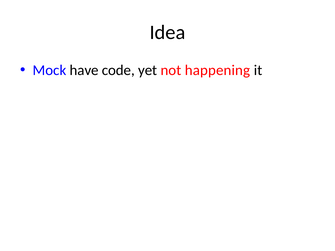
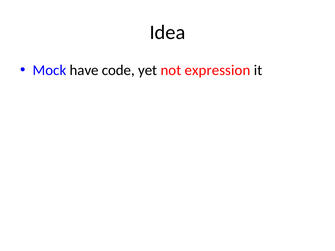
happening: happening -> expression (218, 70)
